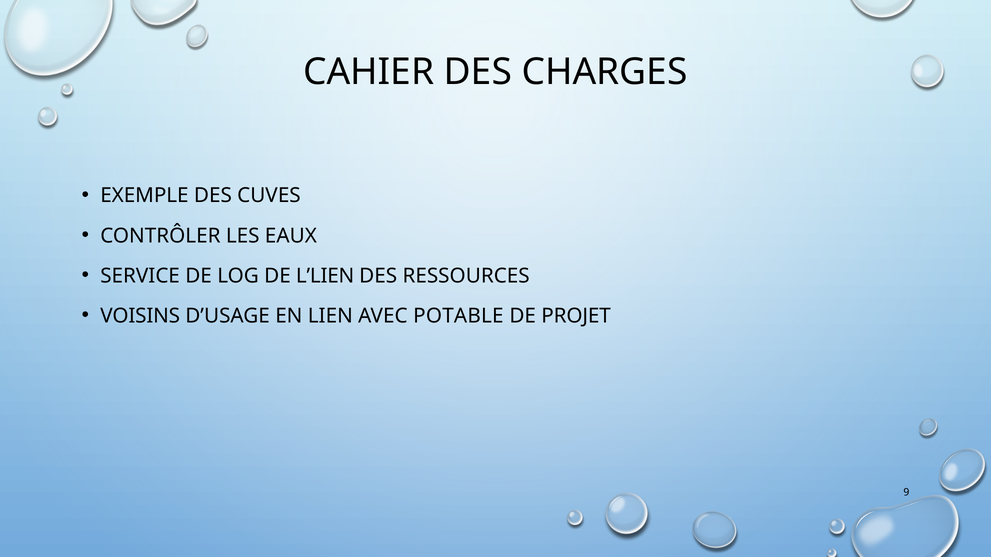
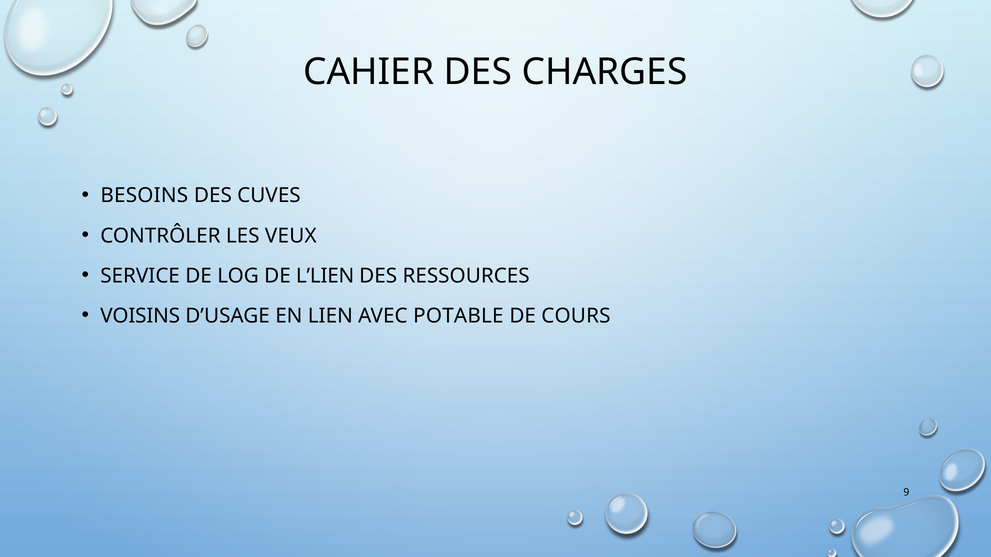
EXEMPLE: EXEMPLE -> BESOINS (144, 196)
EAUX: EAUX -> VEUX (291, 236)
PROJET: PROJET -> COURS (576, 316)
